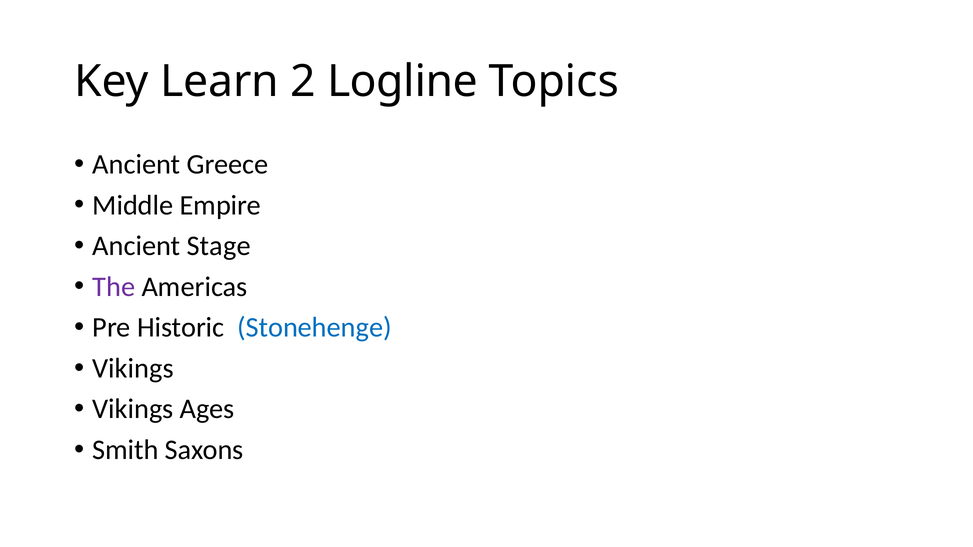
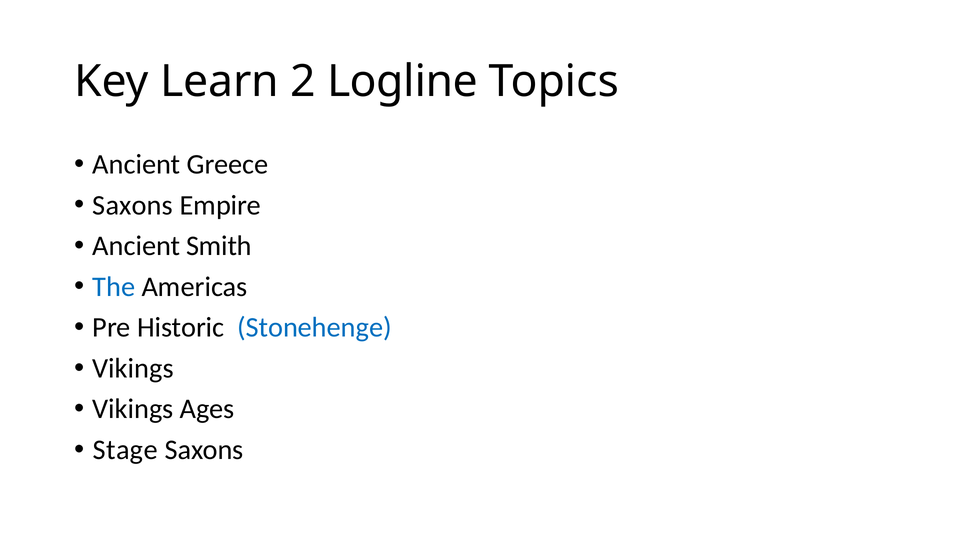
Middle: Middle -> Saxons (133, 205)
Stage: Stage -> Smith (219, 246)
The colour: purple -> blue (114, 287)
Smith: Smith -> Stage (125, 450)
